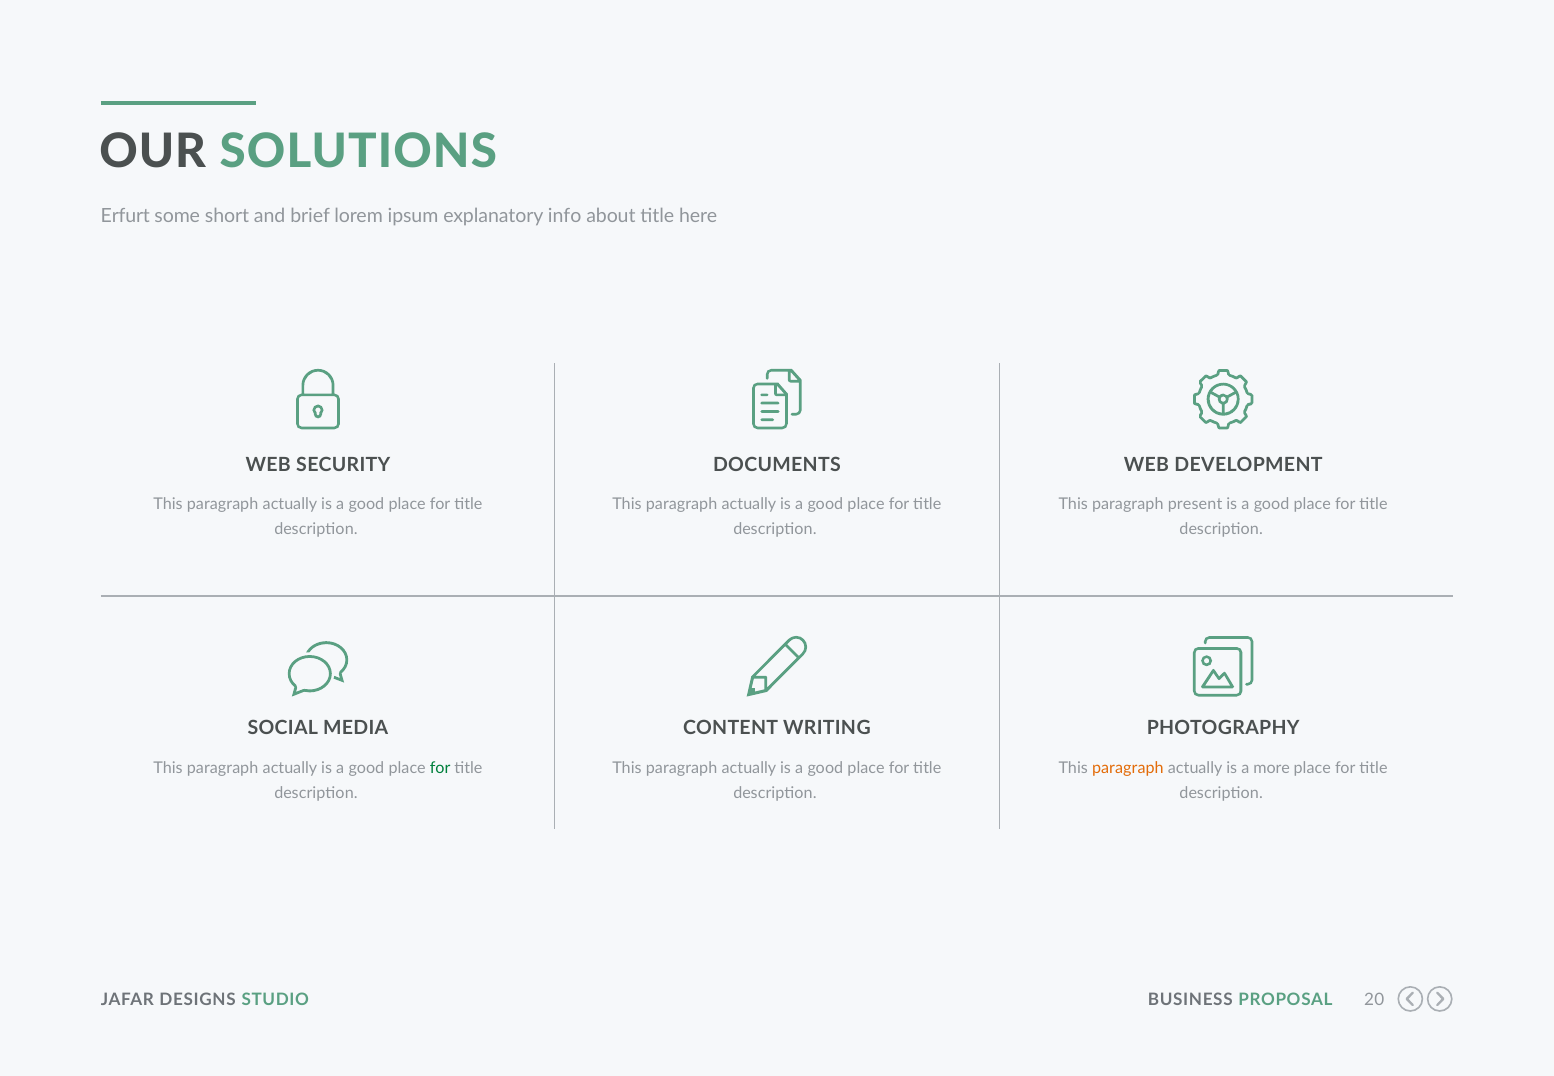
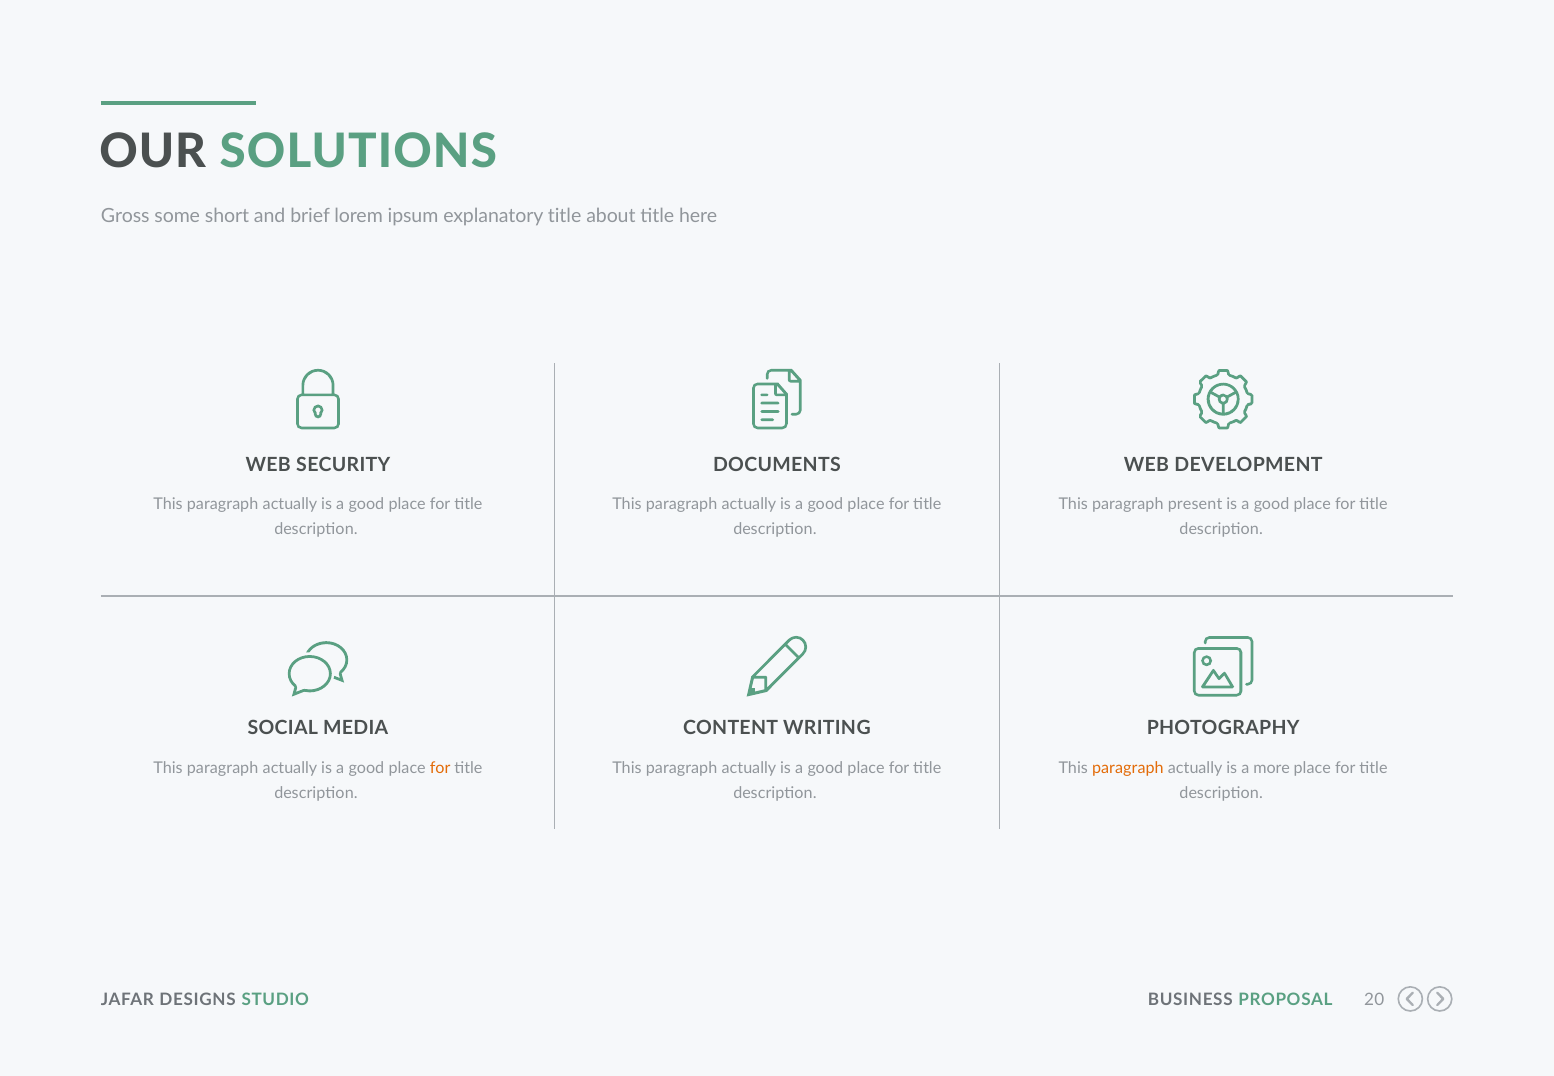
Erfurt: Erfurt -> Gross (125, 216)
explanatory info: info -> title (565, 216)
for colour: green -> orange (440, 768)
